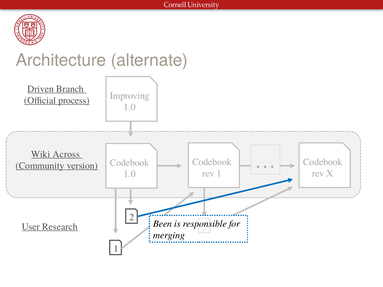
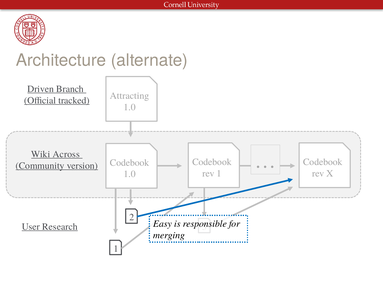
Improving: Improving -> Attracting (130, 96)
process: process -> tracked (74, 100)
Been: Been -> Easy (162, 224)
